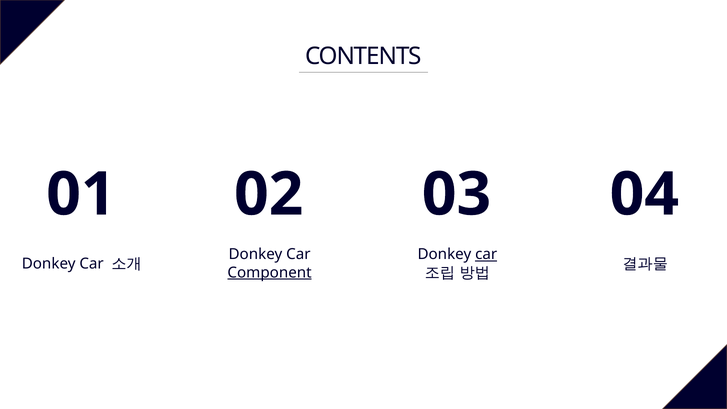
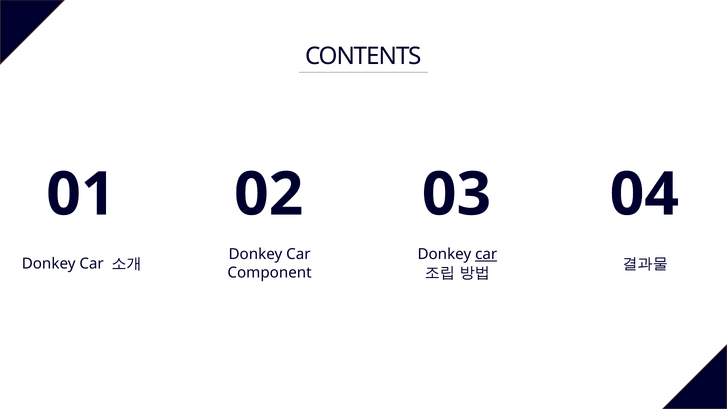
Component underline: present -> none (270, 273)
